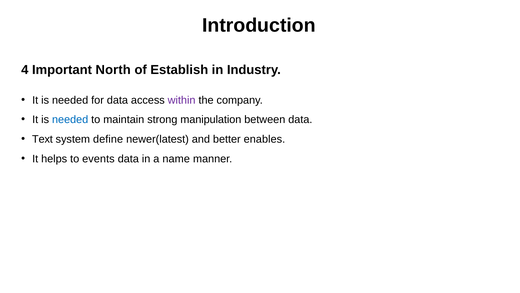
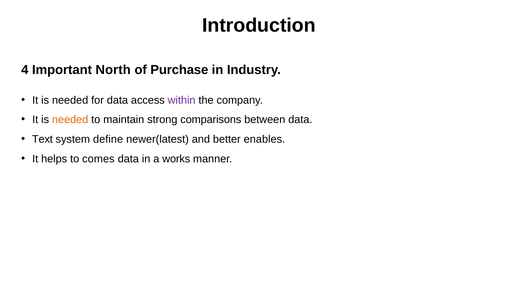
Establish: Establish -> Purchase (179, 70)
needed colour: blue -> orange (70, 119)
manipulation: manipulation -> comparisons (211, 119)
events: events -> comes (98, 158)
name: name -> works (176, 158)
